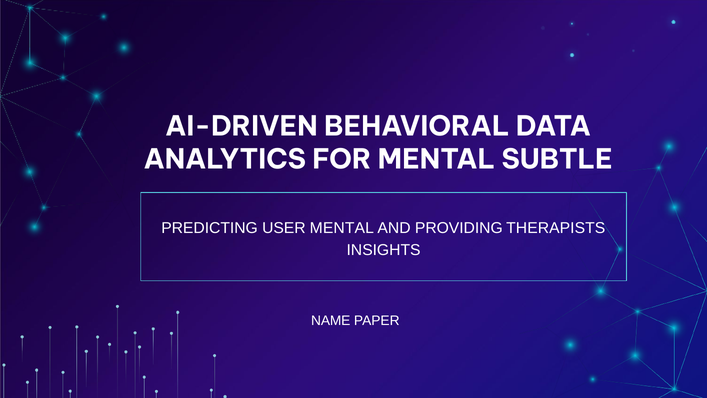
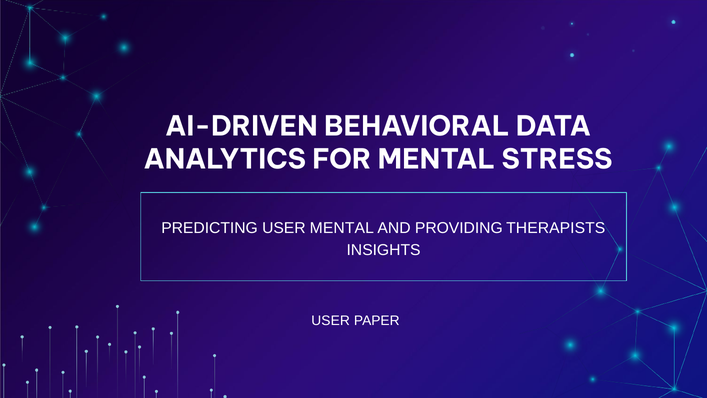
SUBTLE: SUBTLE -> STRESS (557, 159)
NAME: NAME -> USER (331, 320)
